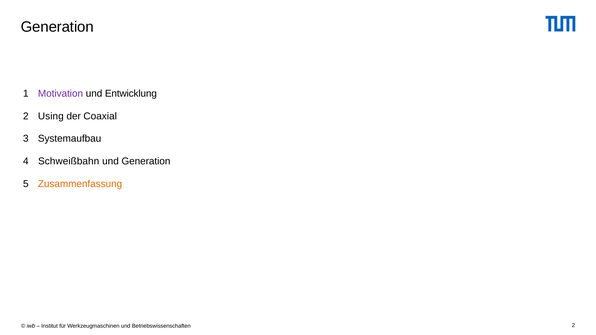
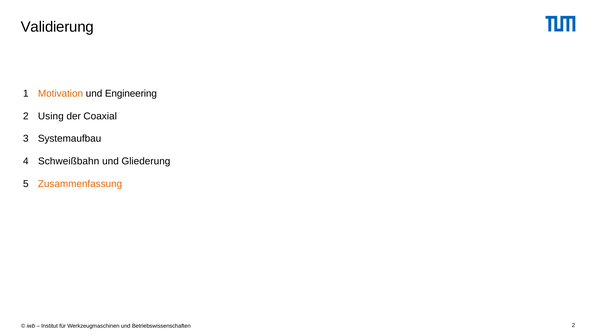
Generation: Generation -> Validierung (57, 27)
Motivation colour: purple -> orange (60, 93)
Entwicklung: Entwicklung -> Engineering (131, 93)
und Generation: Generation -> Gliederung (146, 161)
